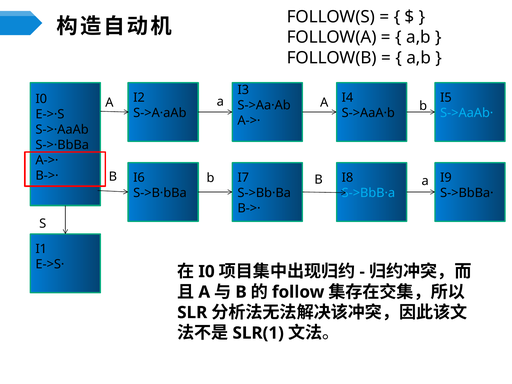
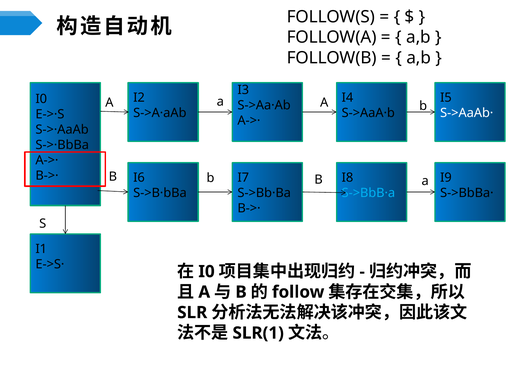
S->AaAb· colour: light blue -> white (467, 113)
